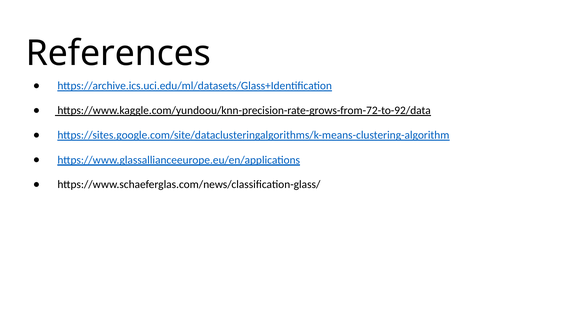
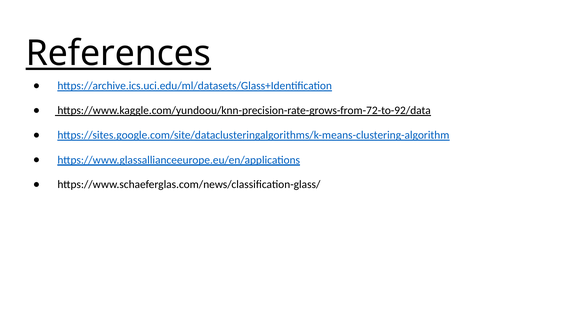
References underline: none -> present (118, 53)
